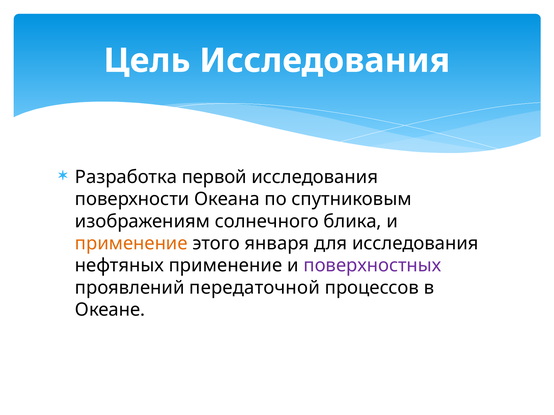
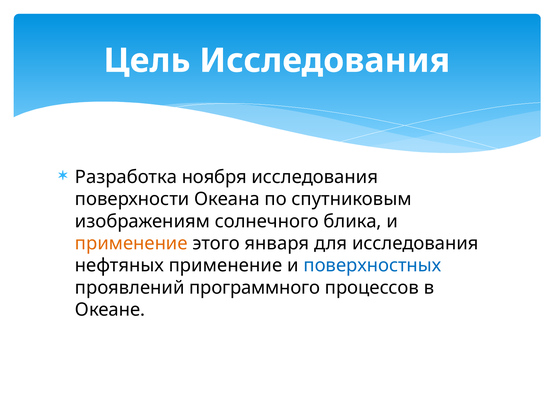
первой: первой -> ноября (214, 177)
поверхностных colour: purple -> blue (372, 266)
передаточной: передаточной -> программного (255, 288)
